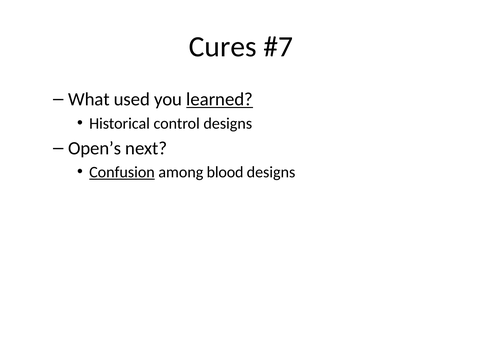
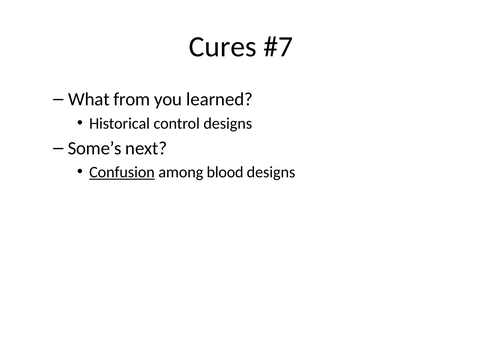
used: used -> from (132, 99)
learned underline: present -> none (220, 99)
Open’s: Open’s -> Some’s (95, 148)
